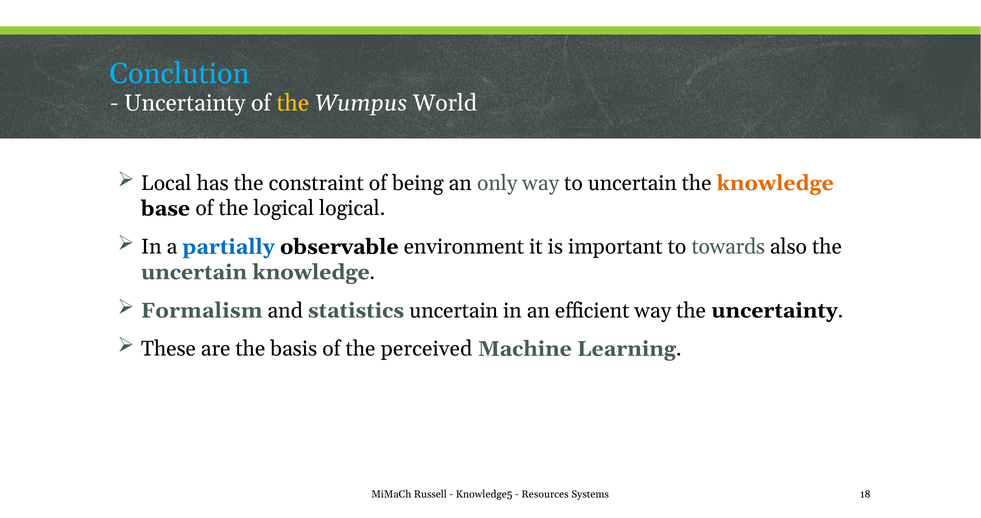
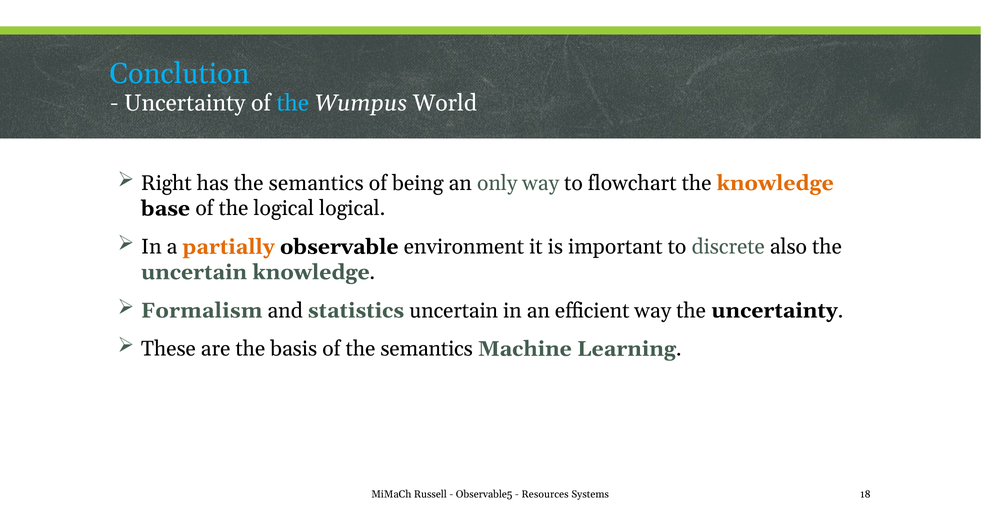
the colour: yellow -> light blue (293, 103)
Local: Local -> Right (166, 183)
has the constraint: constraint -> semantics (316, 183)
to uncertain: uncertain -> flowchart (632, 183)
partially colour: blue -> orange (229, 247)
towards: towards -> discrete (728, 247)
of the perceived: perceived -> semantics (427, 349)
Knowledge5: Knowledge5 -> Observable5 (484, 494)
